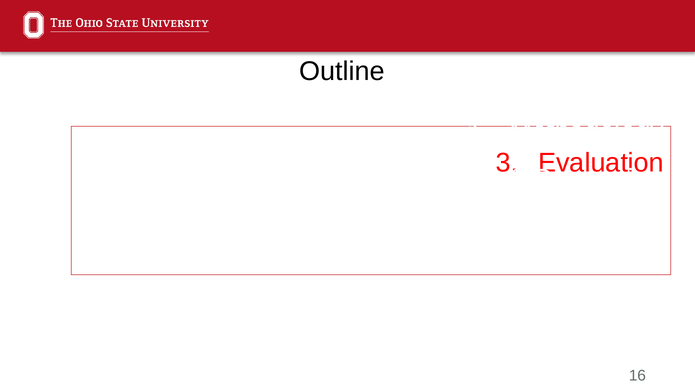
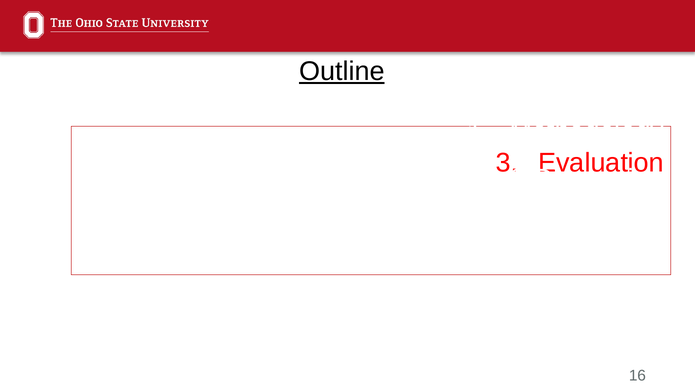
Outline underline: none -> present (342, 71)
